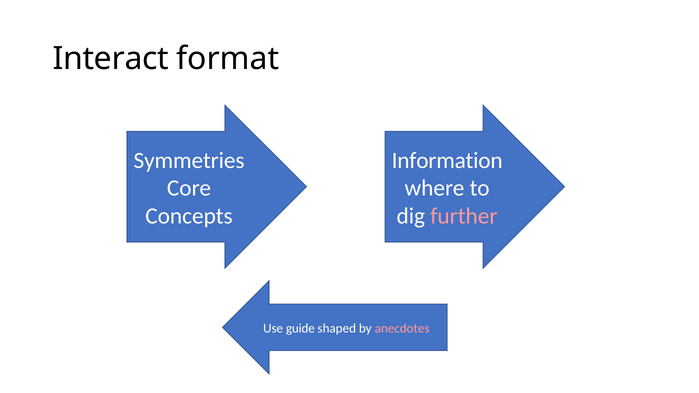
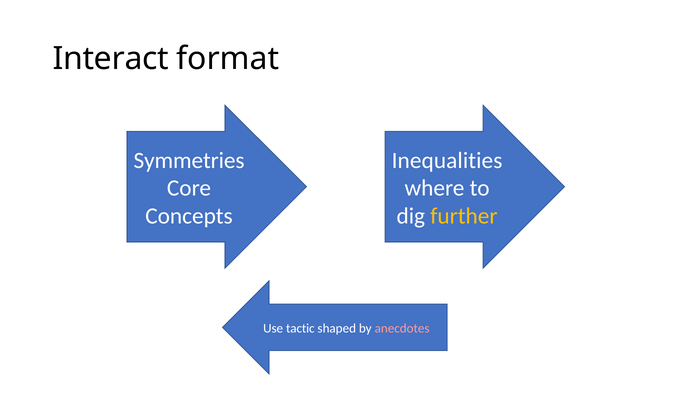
Information: Information -> Inequalities (447, 160)
further colour: pink -> yellow (464, 216)
guide: guide -> tactic (300, 328)
